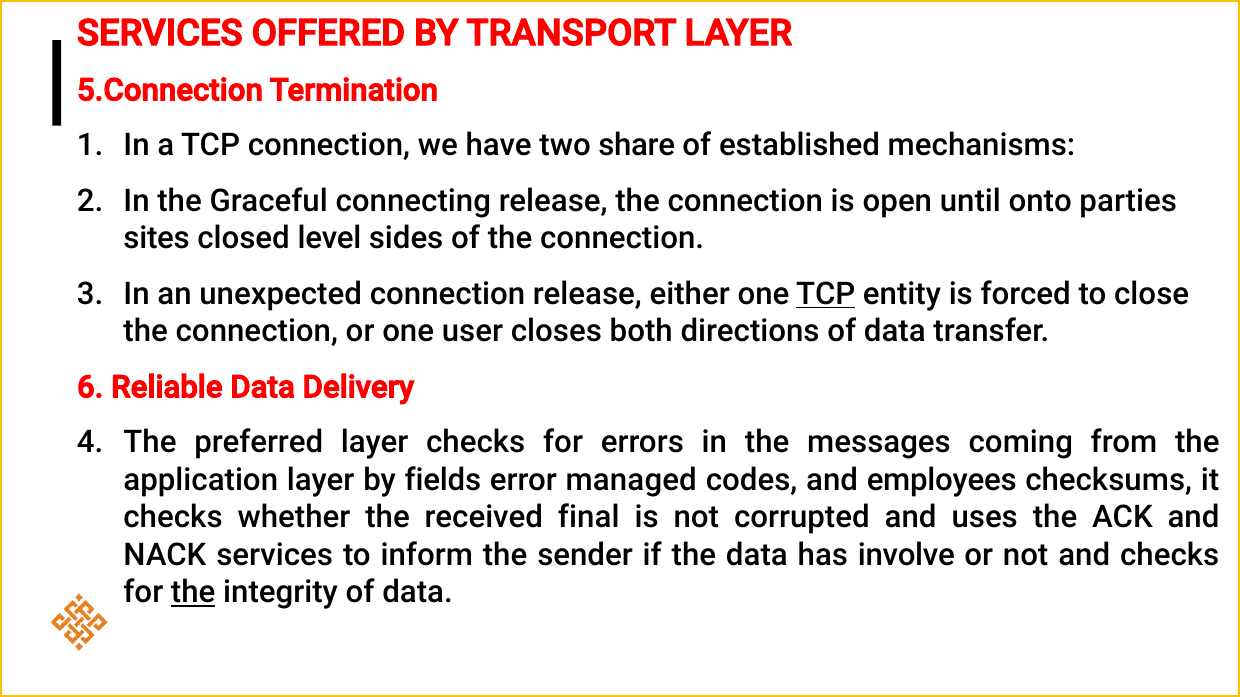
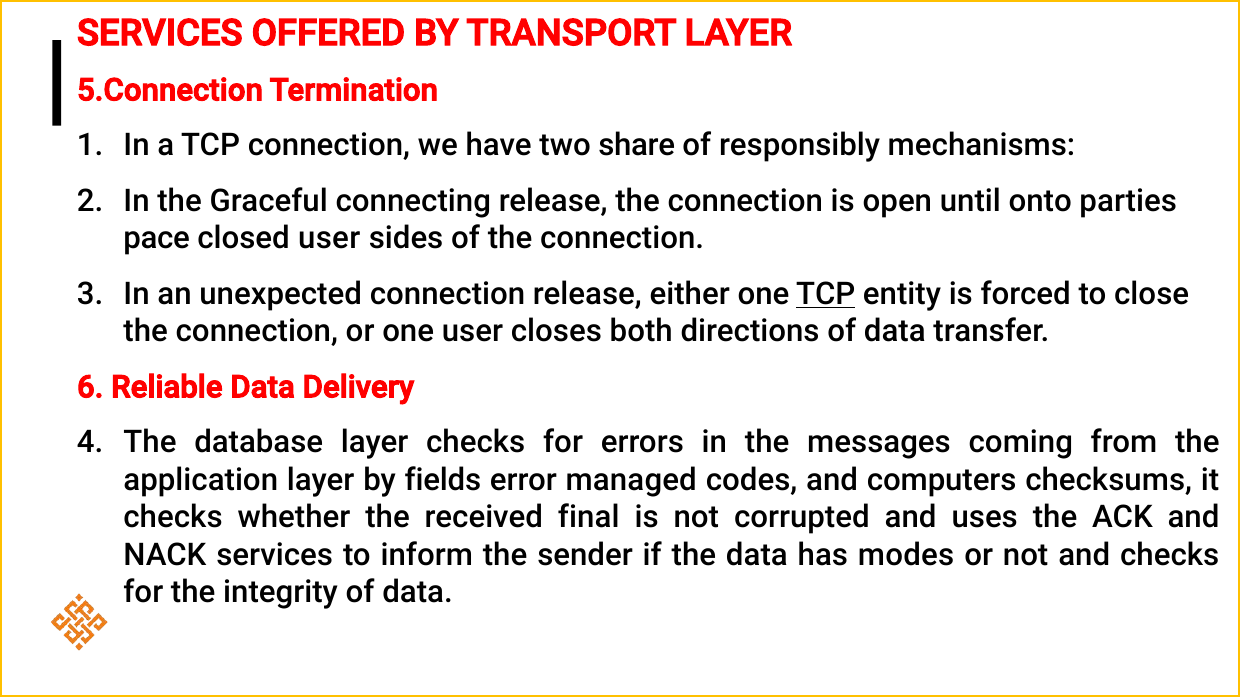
established: established -> responsibly (800, 146)
sites: sites -> pace (157, 239)
closed level: level -> user (329, 239)
preferred: preferred -> database (259, 443)
employees: employees -> computers (942, 480)
involve: involve -> modes (906, 555)
the underline: present -> none (193, 593)
